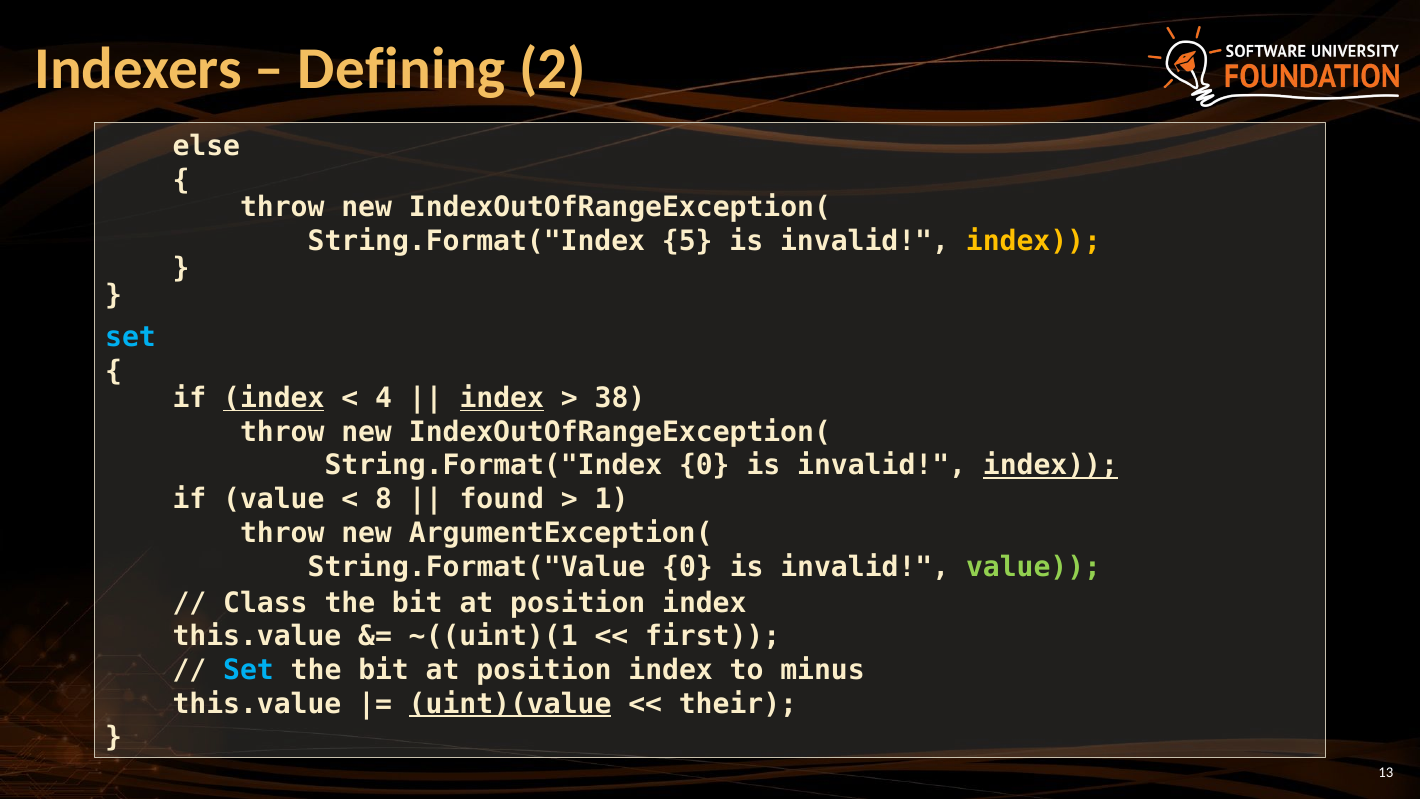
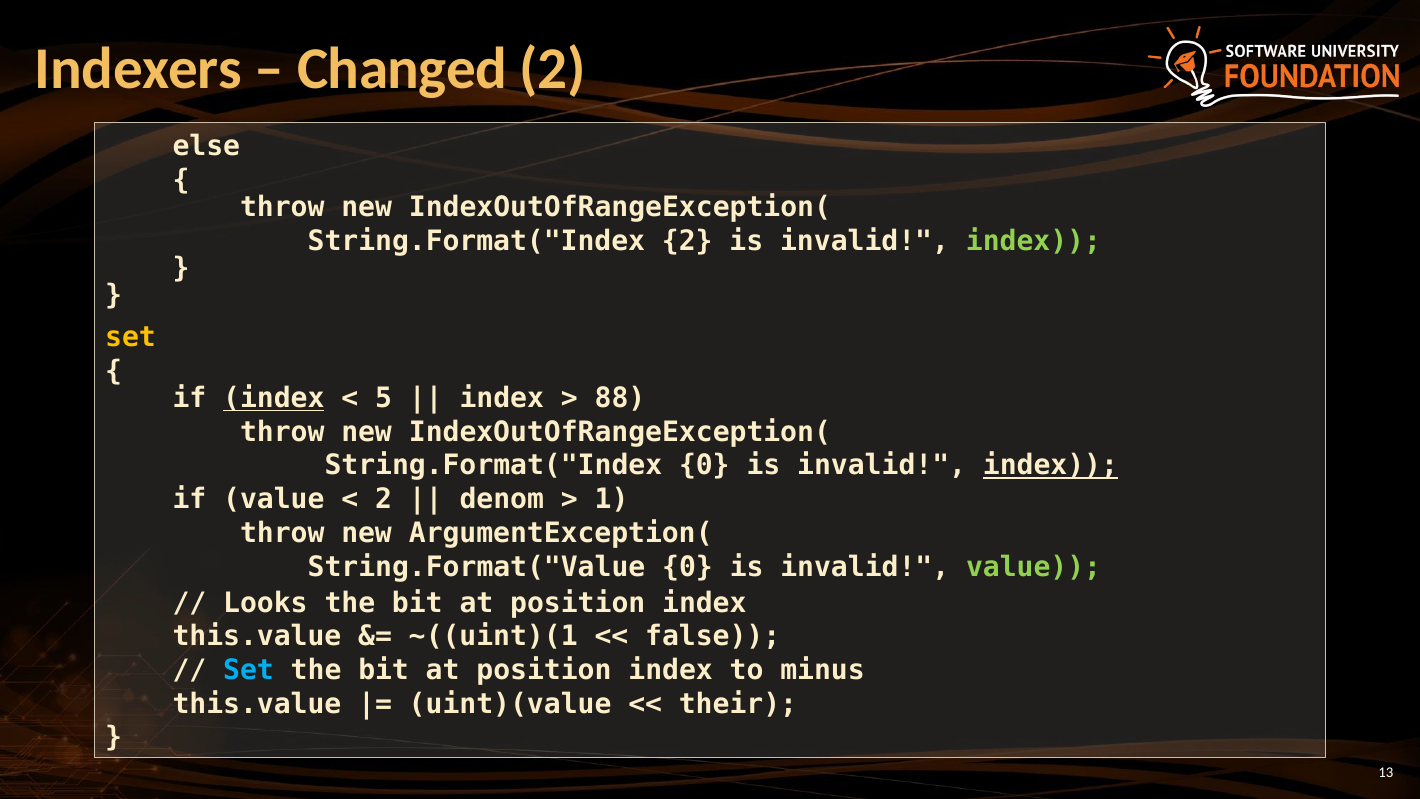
Defining: Defining -> Changed (402, 69)
String.Format("Index 5: 5 -> 2 (687, 241)
index colour: yellow -> light green (1033, 241)
set colour: light blue -> yellow (130, 338)
4: 4 -> 5 (384, 399)
index underline: present -> none (502, 399)
38: 38 -> 88 (620, 399)
8: 8 -> 2 (384, 499)
found: found -> denom (502, 499)
Class: Class -> Looks (265, 603)
first: first -> false (713, 636)
uint)(value underline: present -> none (510, 704)
